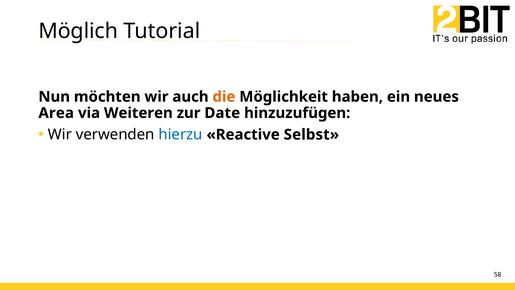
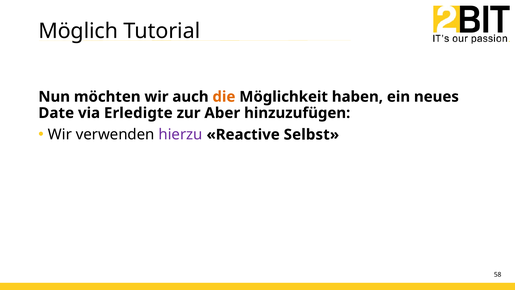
Area: Area -> Date (56, 113)
Weiteren: Weiteren -> Erledigte (138, 113)
Date: Date -> Aber (222, 113)
hierzu colour: blue -> purple (181, 134)
